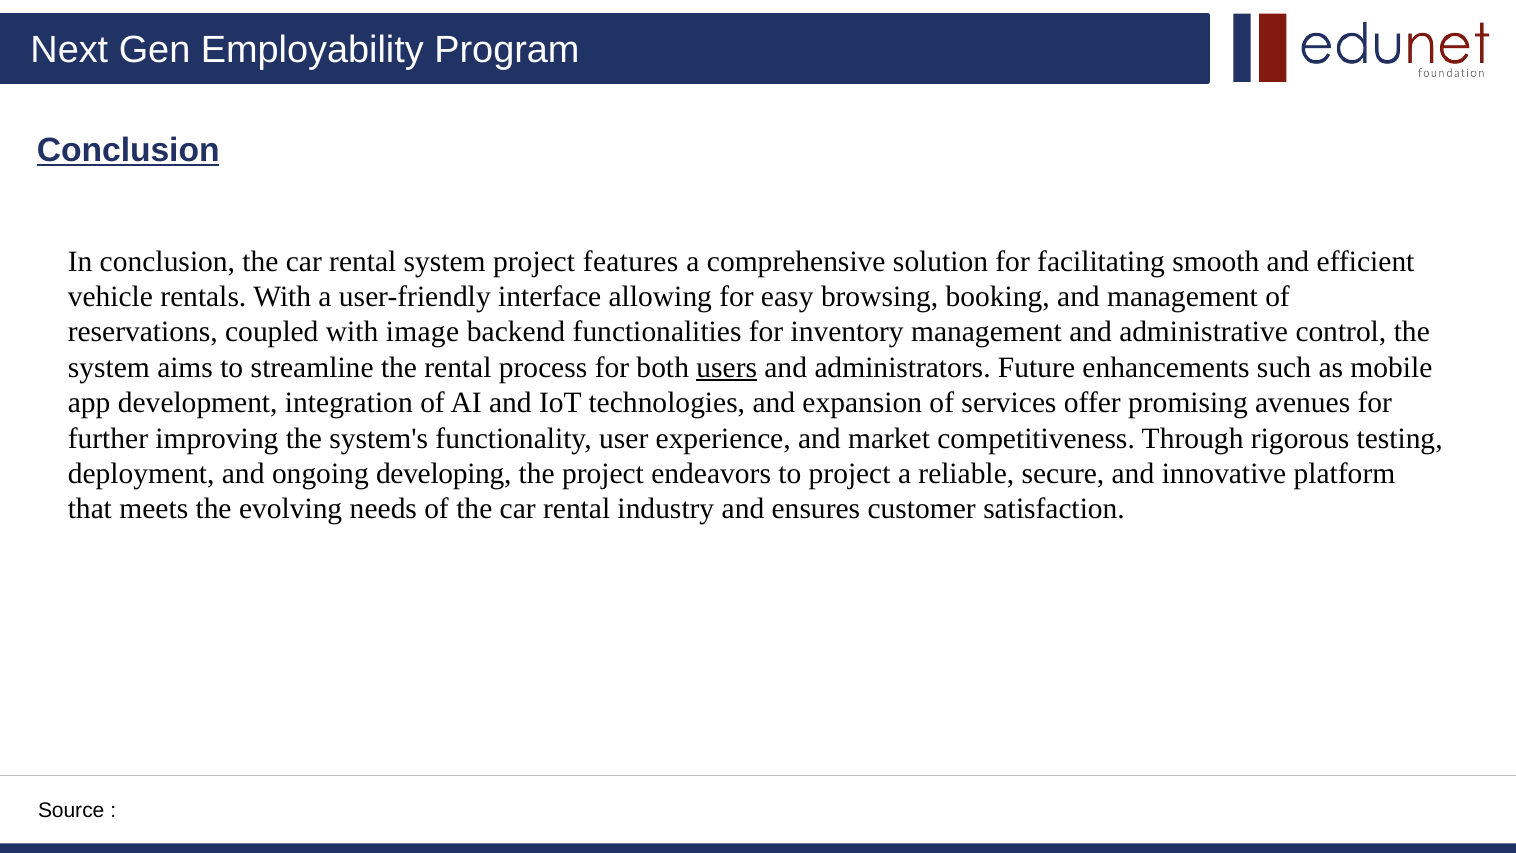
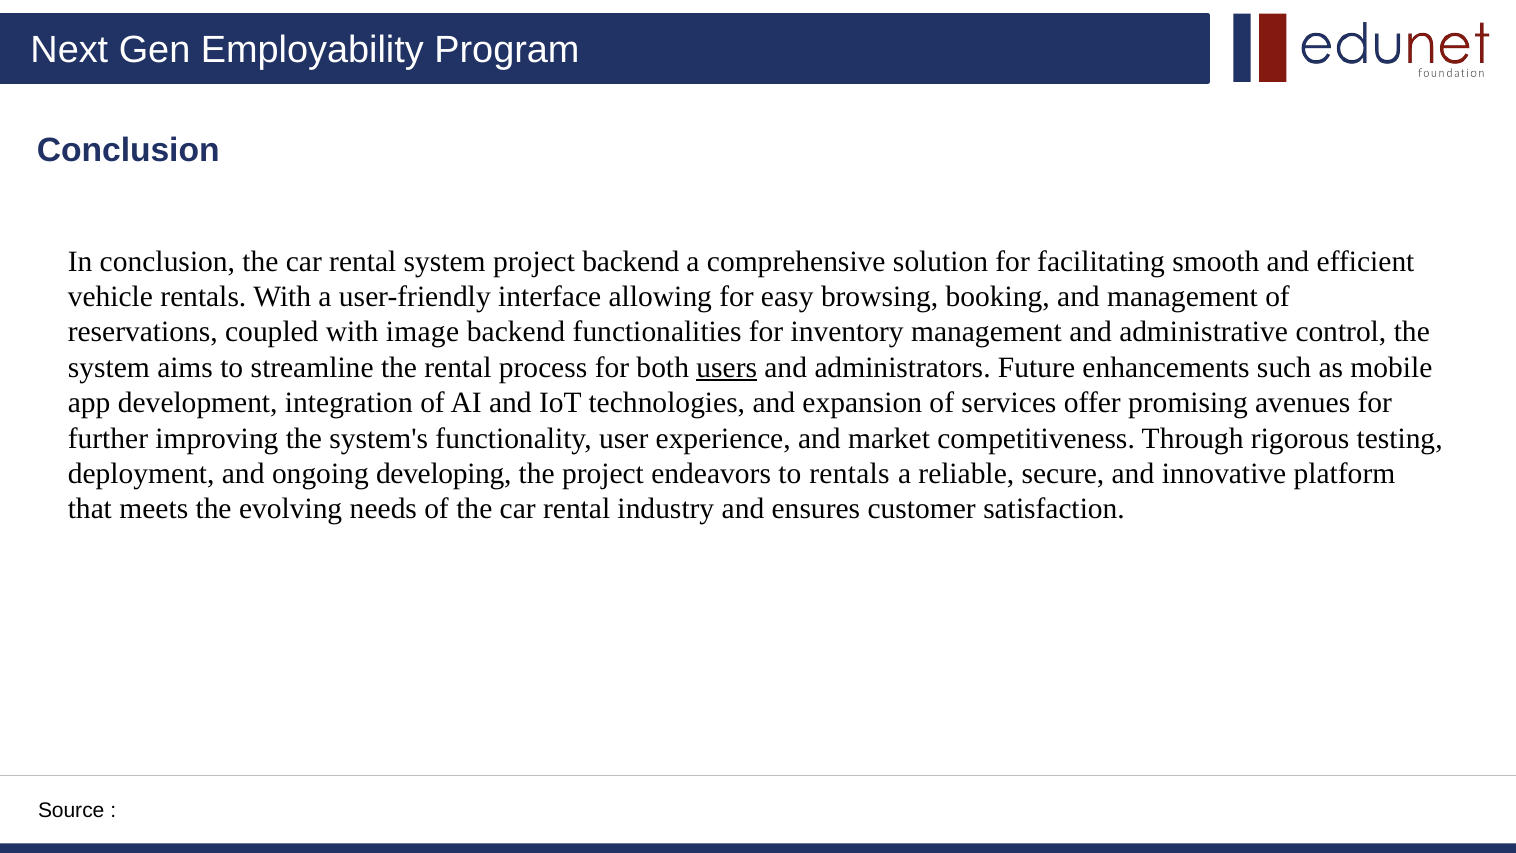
Conclusion underline: present -> none (128, 151)
project features: features -> backend (631, 261)
to project: project -> rentals (849, 474)
